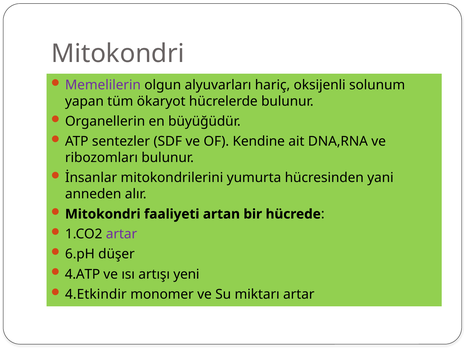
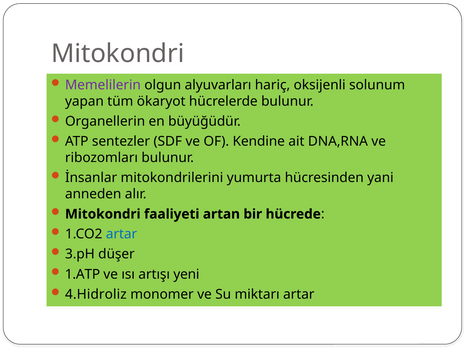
artar colour: purple -> blue (122, 234)
6.pH: 6.pH -> 3.pH (80, 254)
4.ATP: 4.ATP -> 1.ATP (82, 274)
4.Etkindir: 4.Etkindir -> 4.Hidroliz (96, 294)
